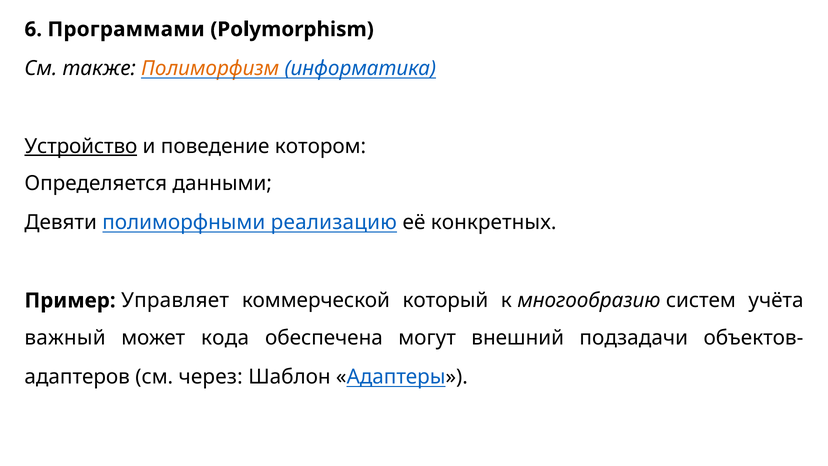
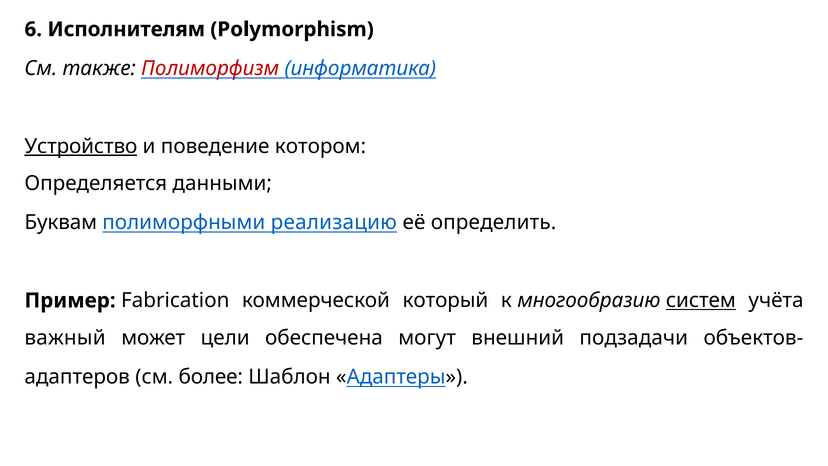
Программами: Программами -> Исполнителям (126, 29)
Полиморфизм colour: orange -> red (210, 68)
Девяти: Девяти -> Буквам (61, 222)
конкретных: конкретных -> определить (494, 222)
Управляет: Управляет -> Fabrication (175, 300)
систем underline: none -> present (701, 300)
кода: кода -> цели (225, 338)
через: через -> более (211, 377)
